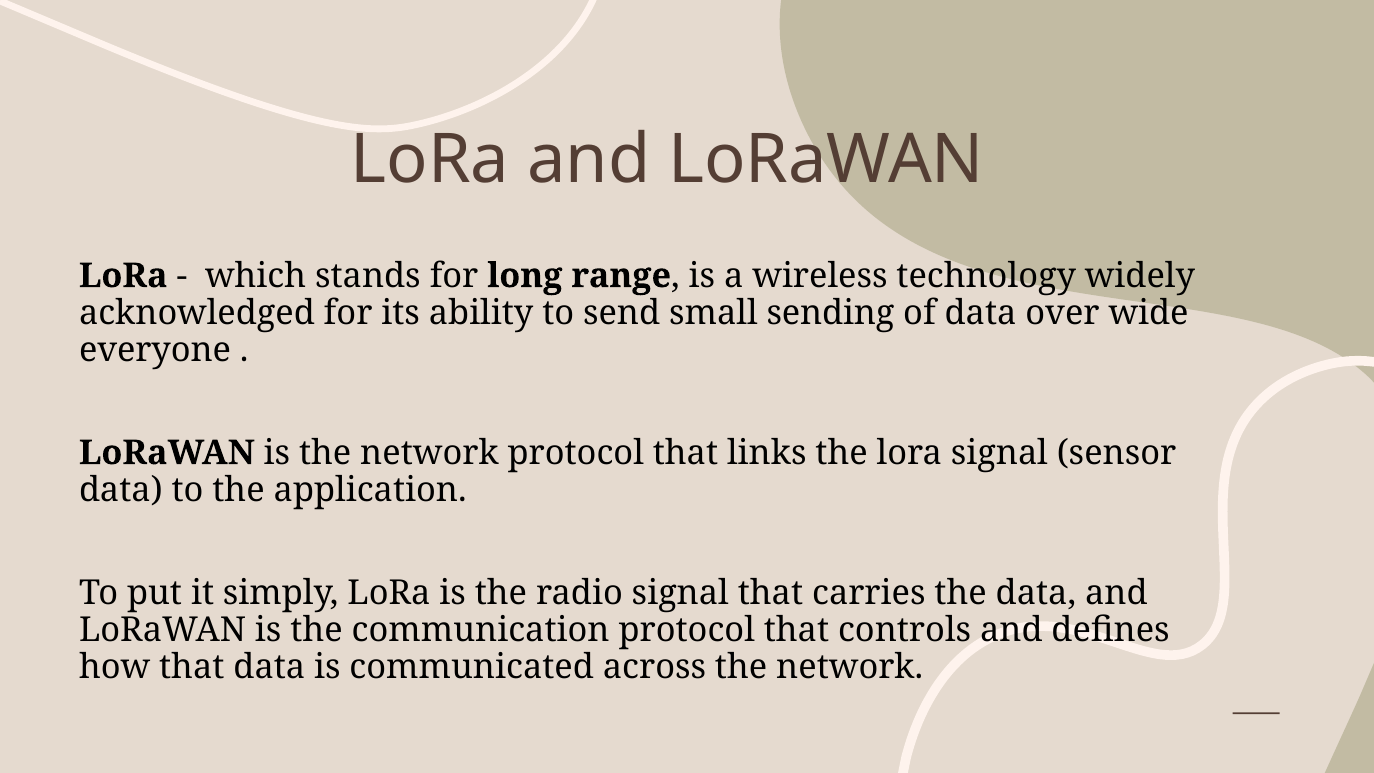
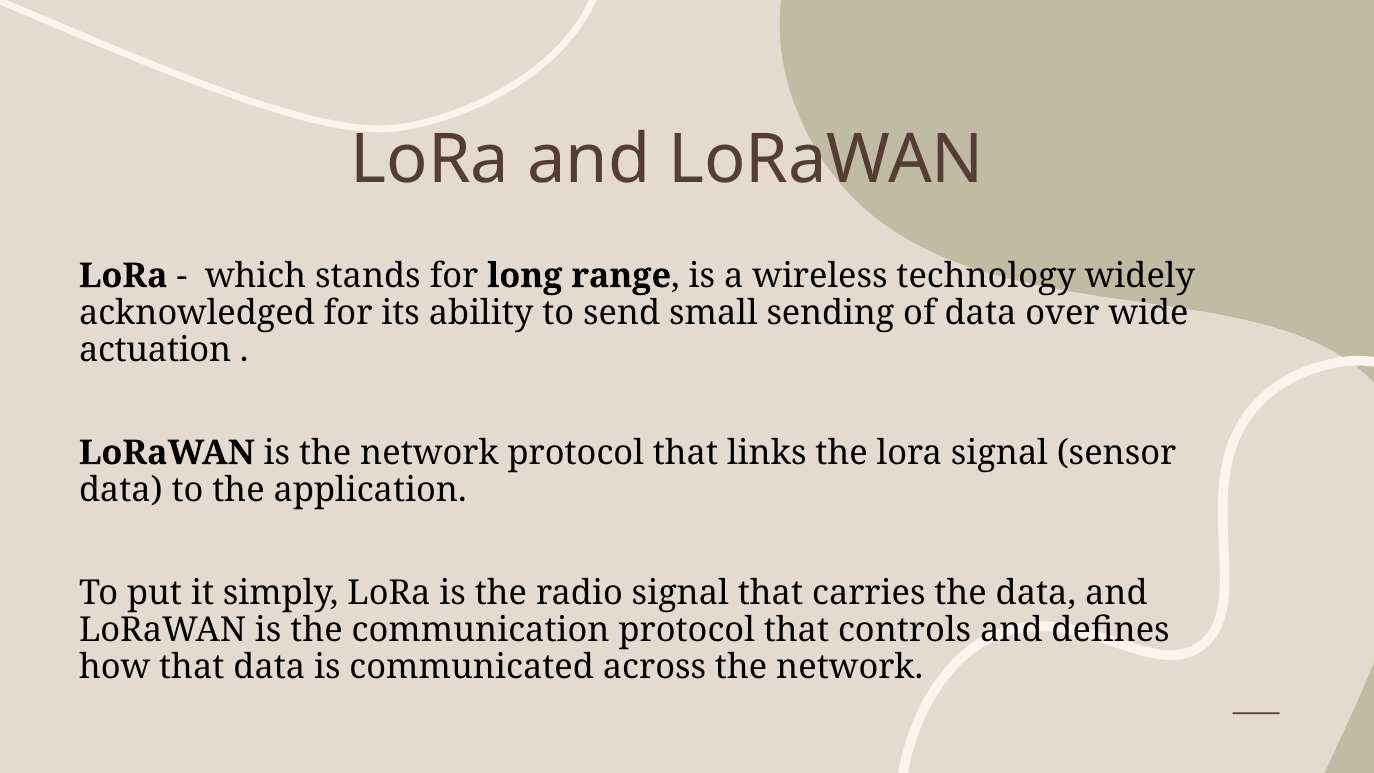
everyone: everyone -> actuation (155, 350)
